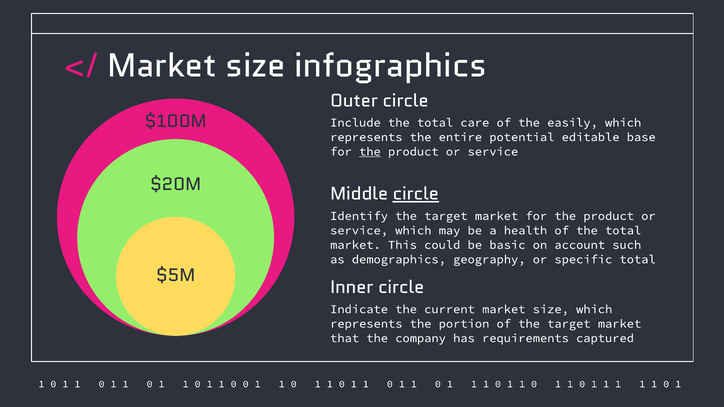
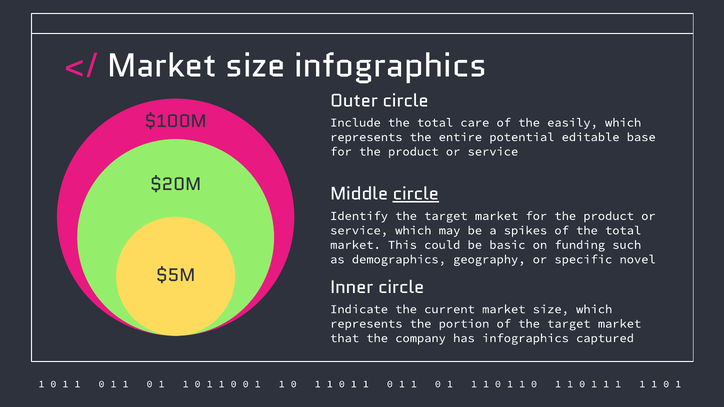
the underline: present -> none (370, 152)
health: health -> spikes (525, 231)
account: account -> funding (580, 245)
specific total: total -> novel (638, 259)
has requirements: requirements -> infographics (525, 338)
